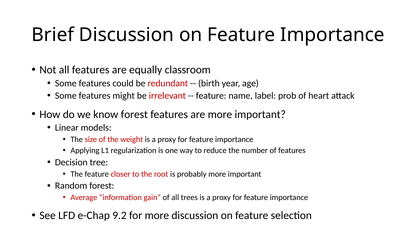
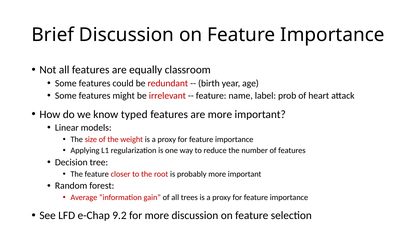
know forest: forest -> typed (134, 114)
